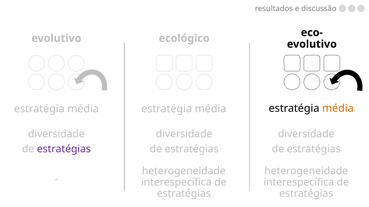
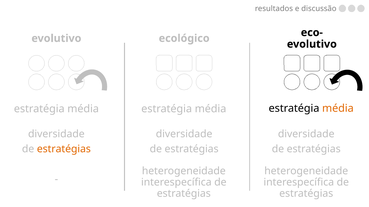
estratégias colour: purple -> orange (64, 149)
